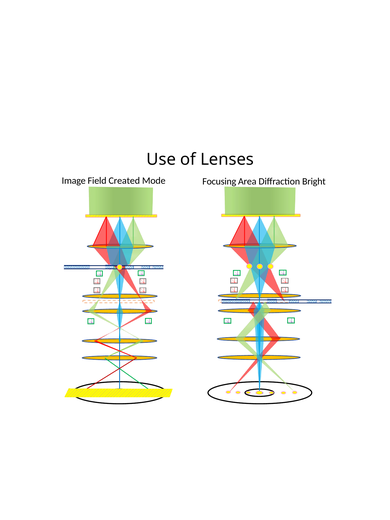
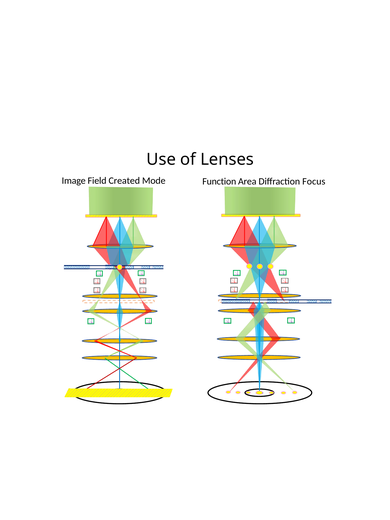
Focusing: Focusing -> Function (219, 181)
Bright: Bright -> Focus (314, 181)
